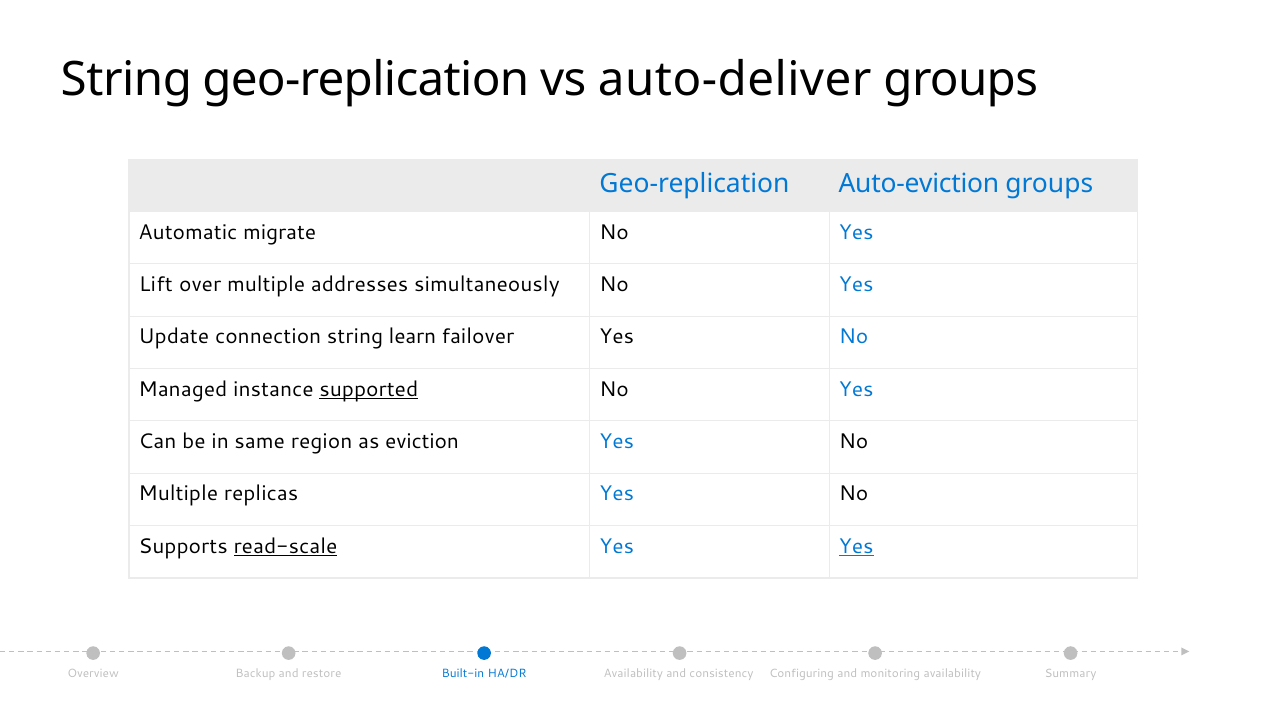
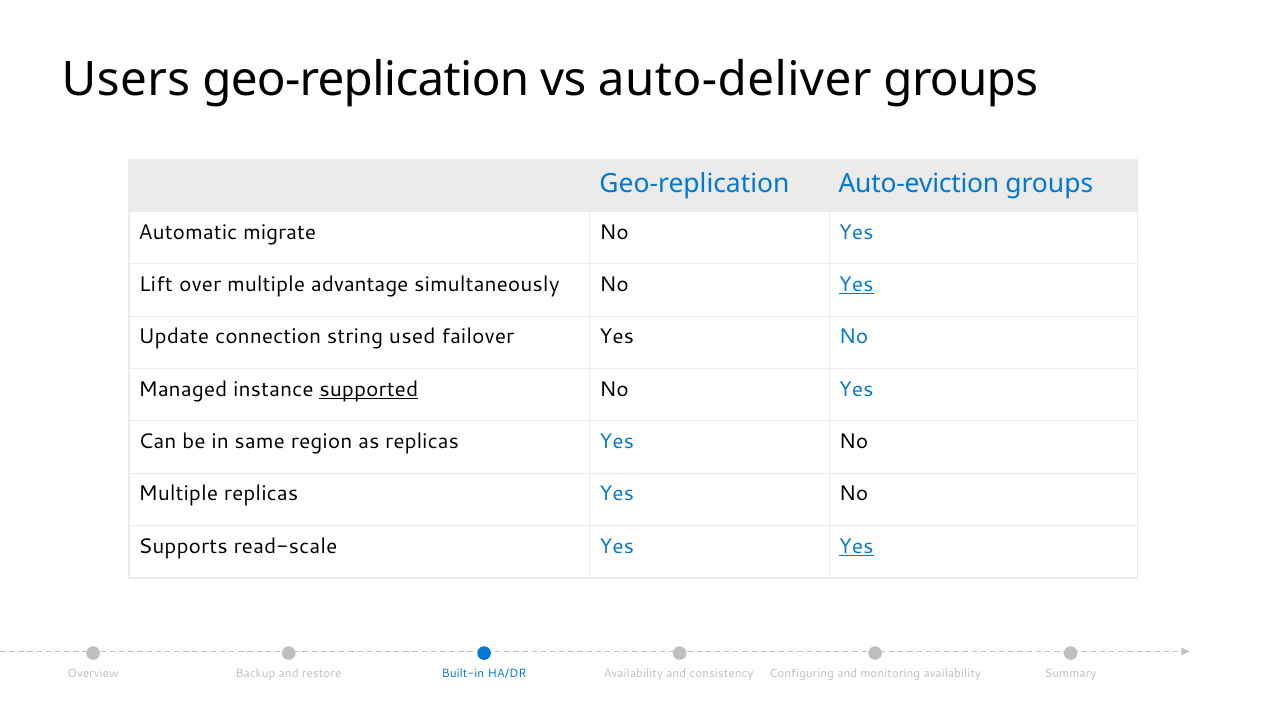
String: String -> Users (126, 79)
addresses: addresses -> advantage (360, 284)
Yes underline: none -> present (856, 284)
learn: learn -> used (412, 337)
as eviction: eviction -> replicas (422, 441)
read-scale underline: present -> none (285, 546)
